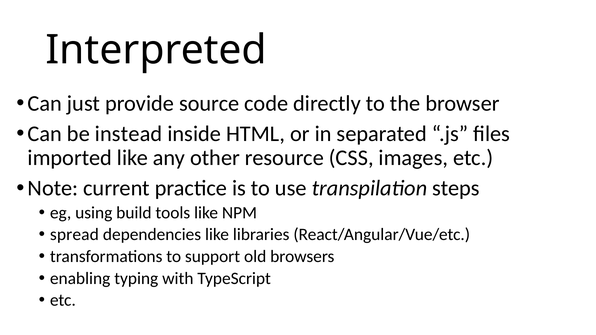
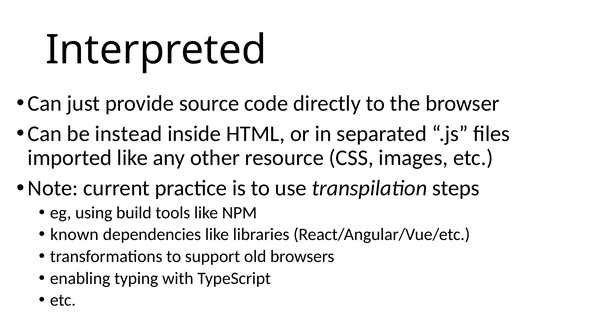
spread: spread -> known (74, 235)
